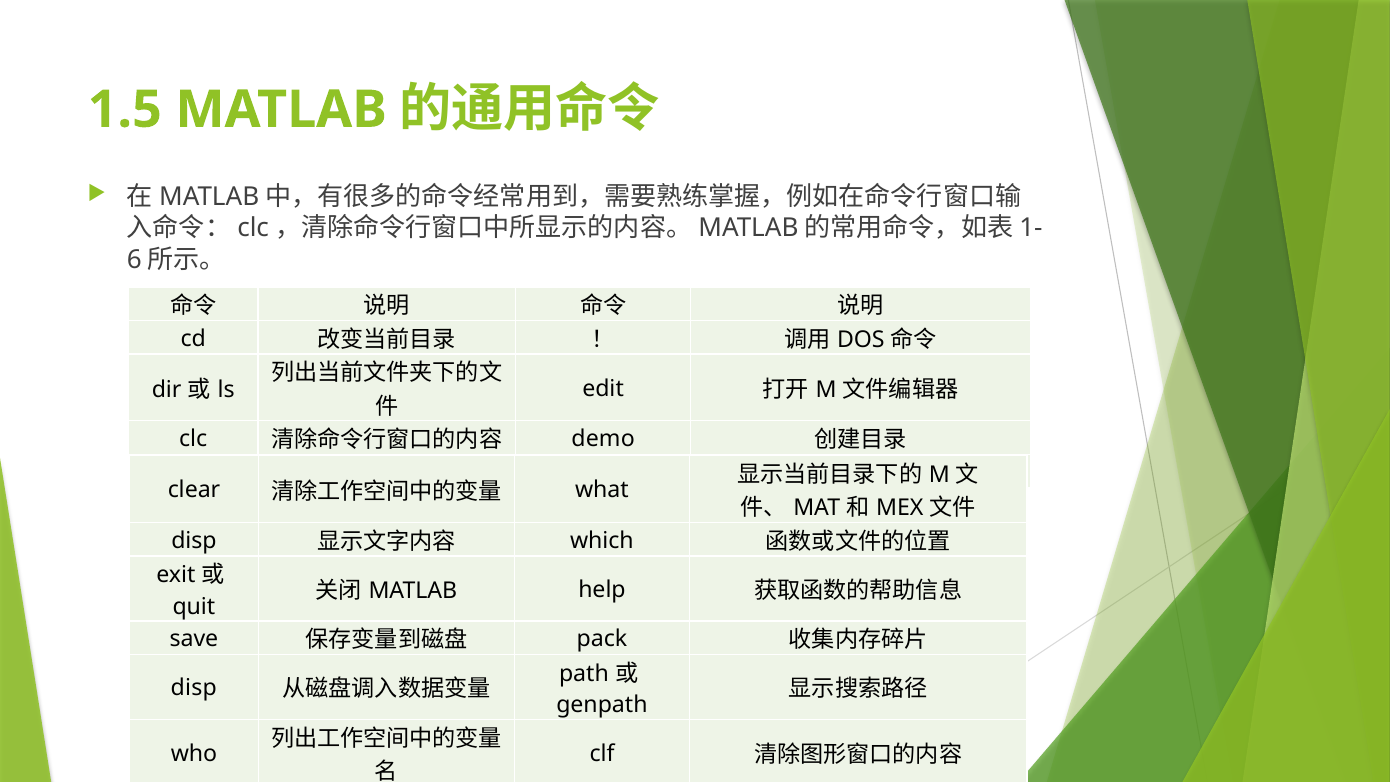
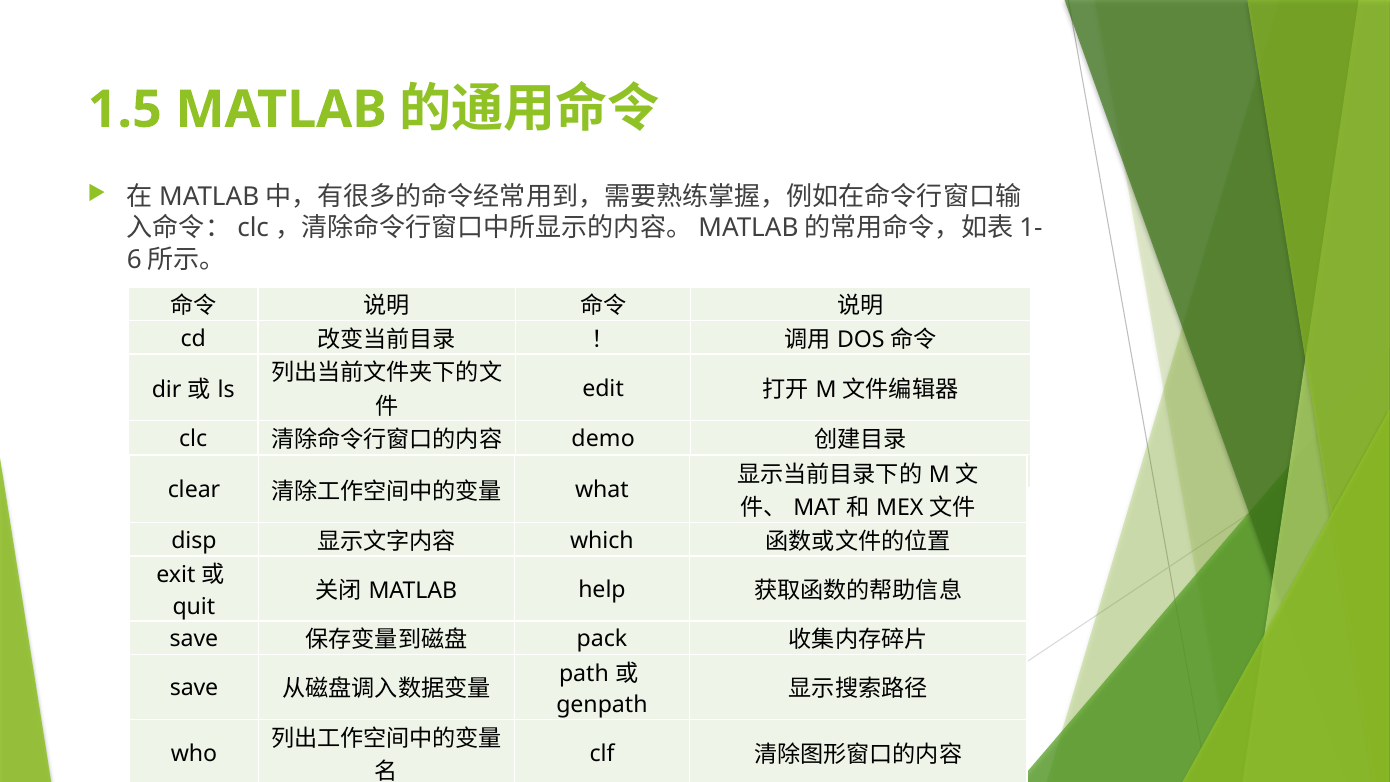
disp: disp -> save (194, 688)
